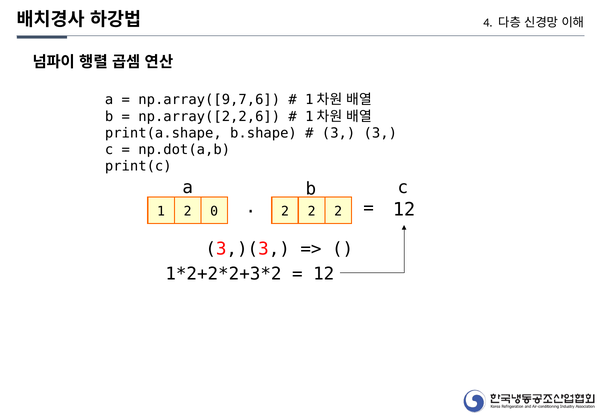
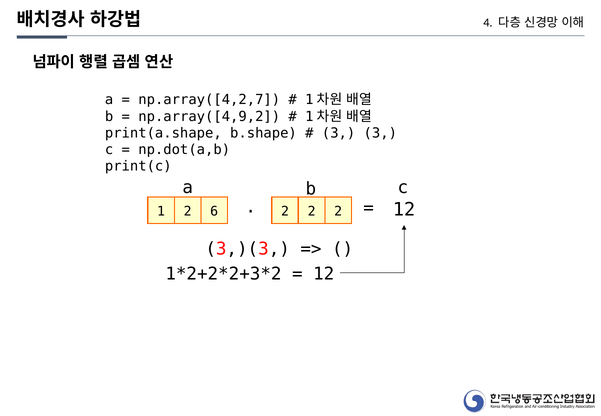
np.array([9,7,6: np.array([9,7,6 -> np.array([4,2,7 (209, 100)
np.array([2,2,6: np.array([2,2,6 -> np.array([4,9,2 (209, 117)
0: 0 -> 6 (214, 211)
